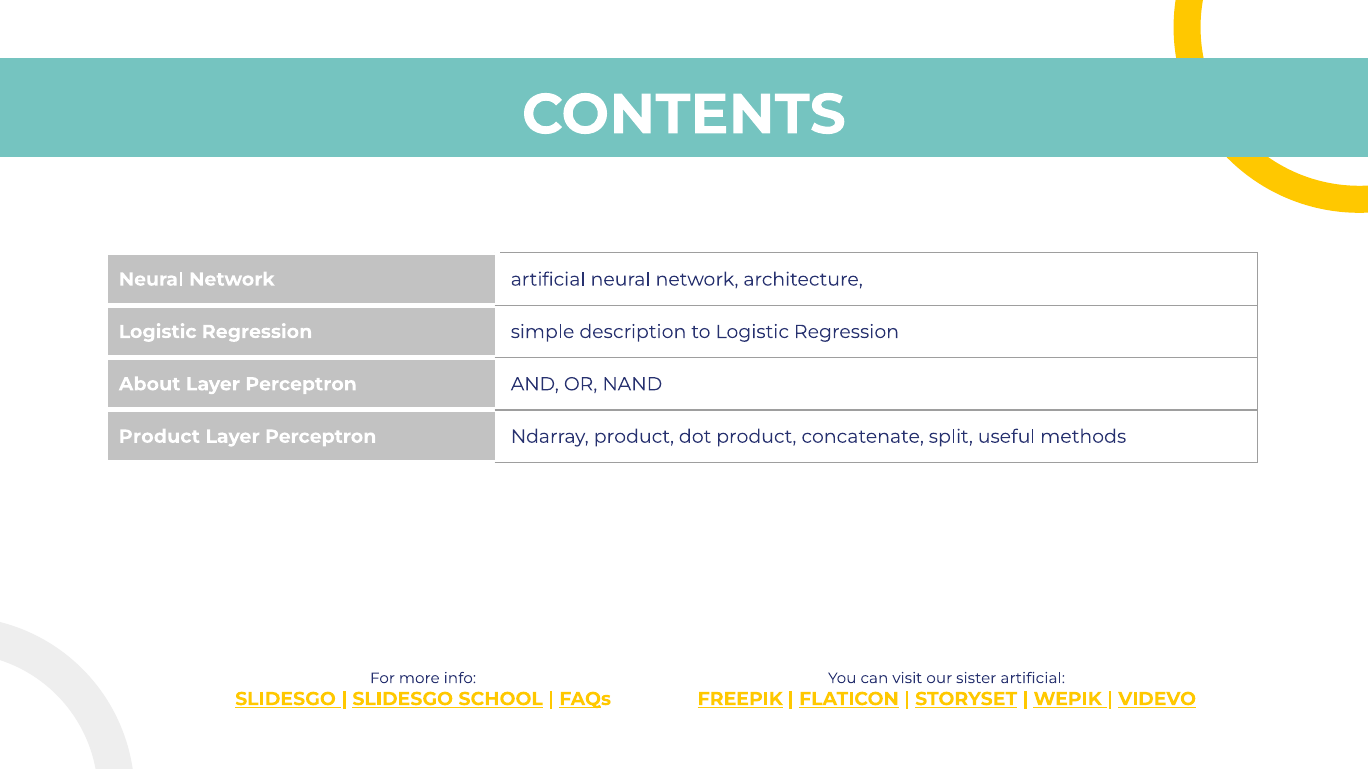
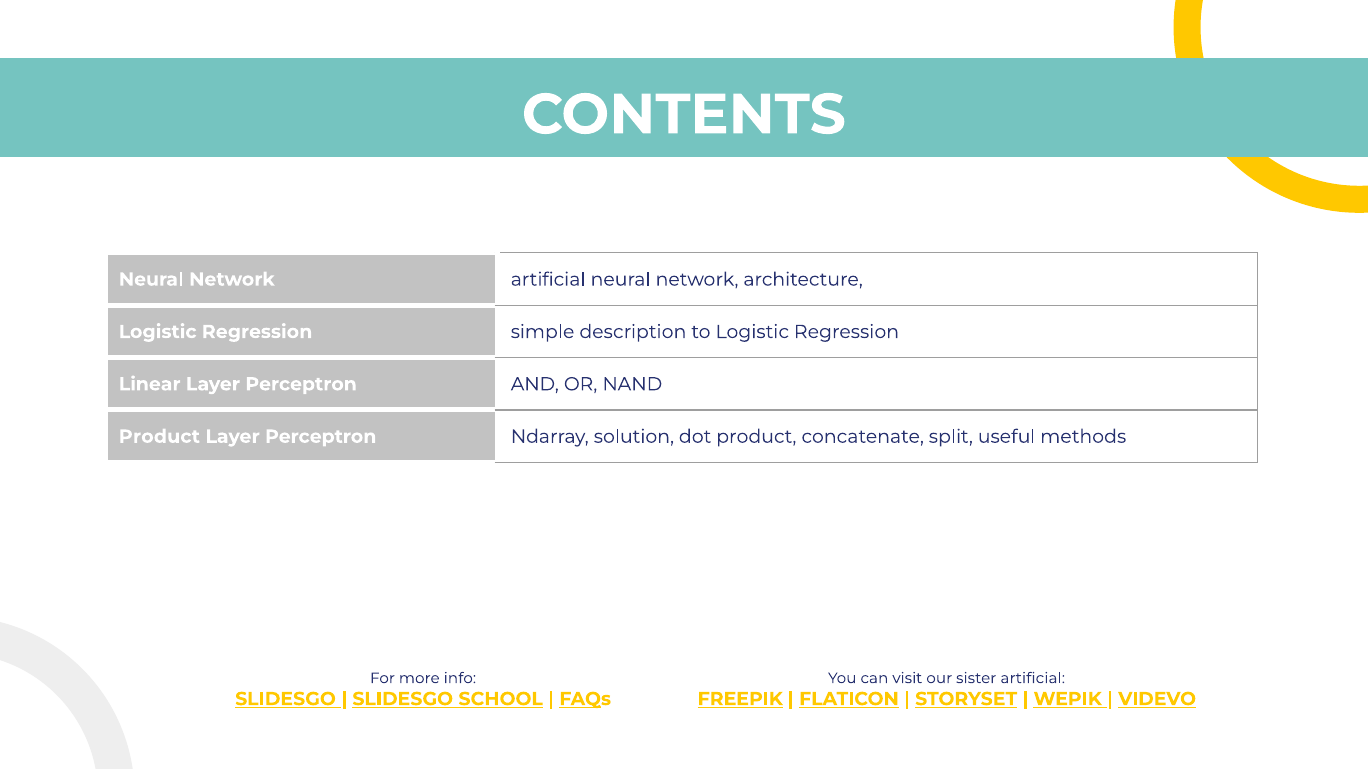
About: About -> Linear (150, 384)
Ndarray product: product -> solution (634, 437)
